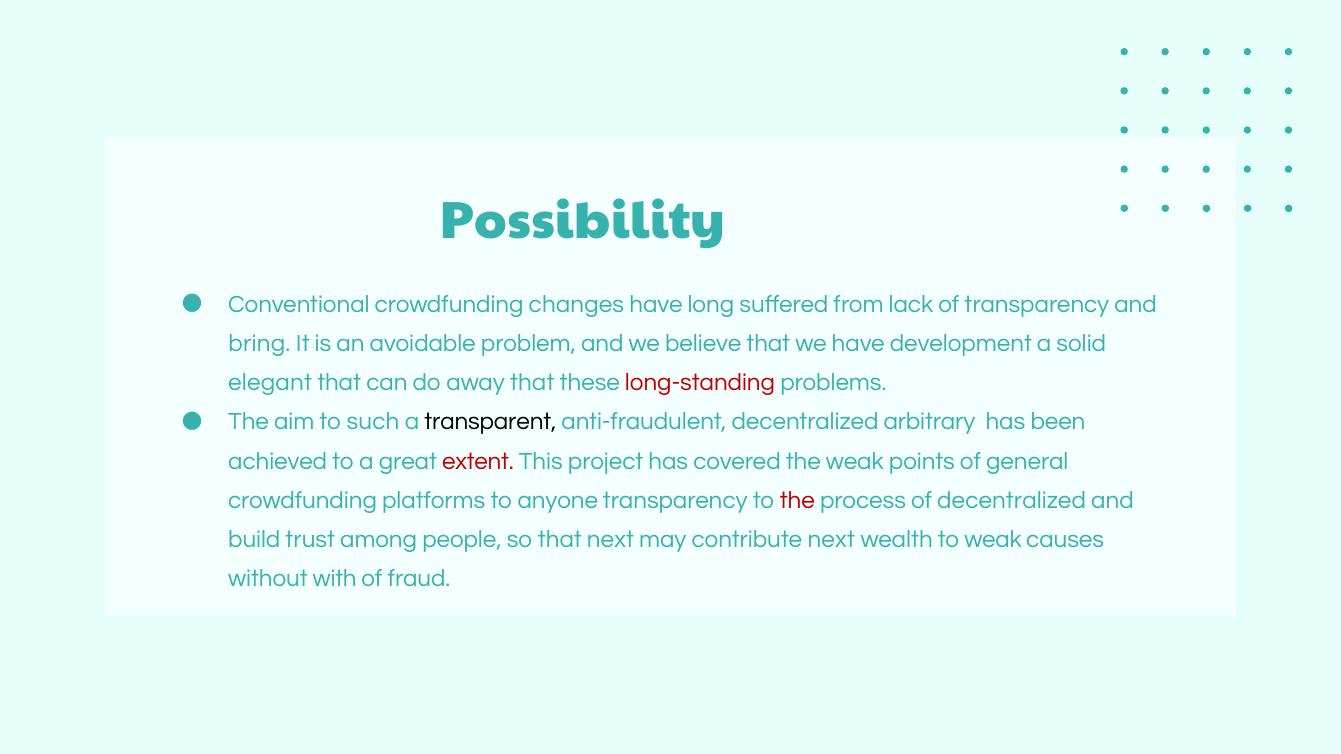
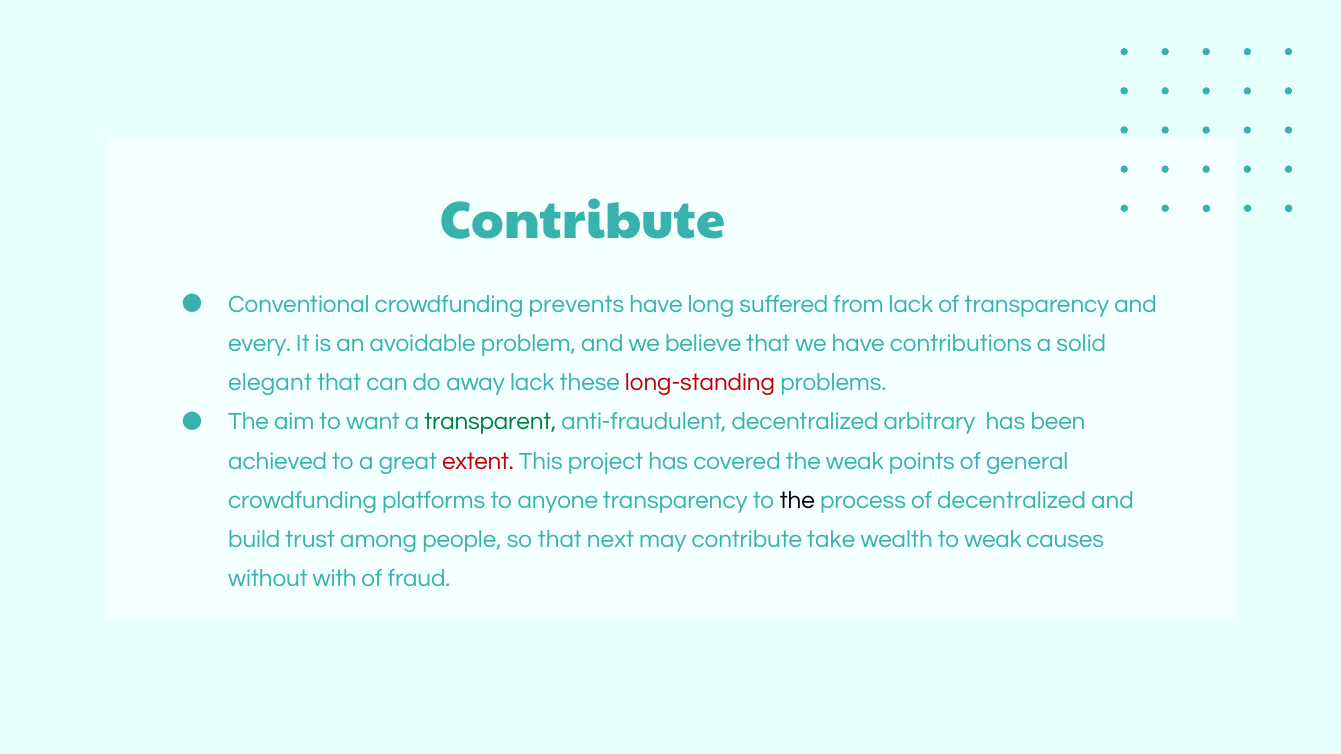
Possibility: Possibility -> Contribute (583, 221)
changes: changes -> prevents (576, 304)
bring: bring -> every (260, 344)
development: development -> contributions (961, 344)
away that: that -> lack (532, 383)
such: such -> want (373, 422)
transparent colour: black -> green (490, 422)
the colour: red -> black (797, 501)
contribute next: next -> take (831, 540)
